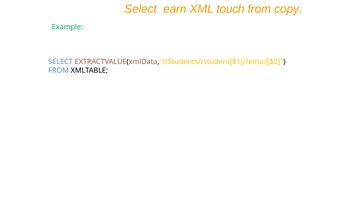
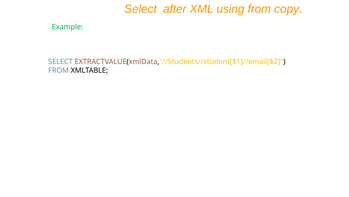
earn: earn -> after (175, 9)
touch: touch -> using (230, 9)
